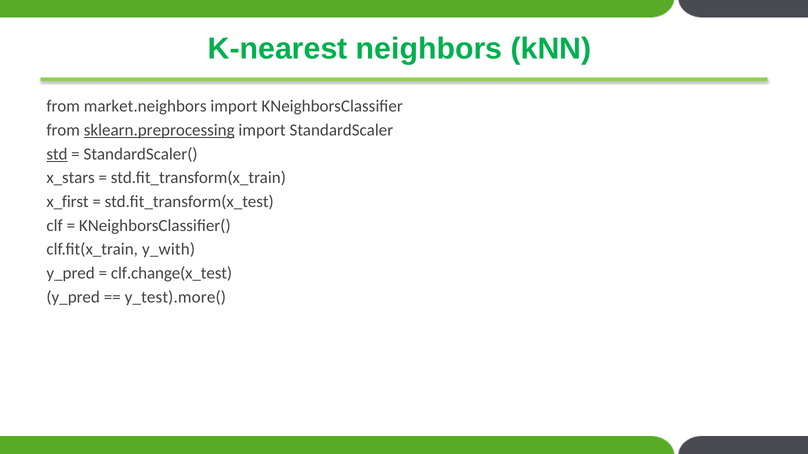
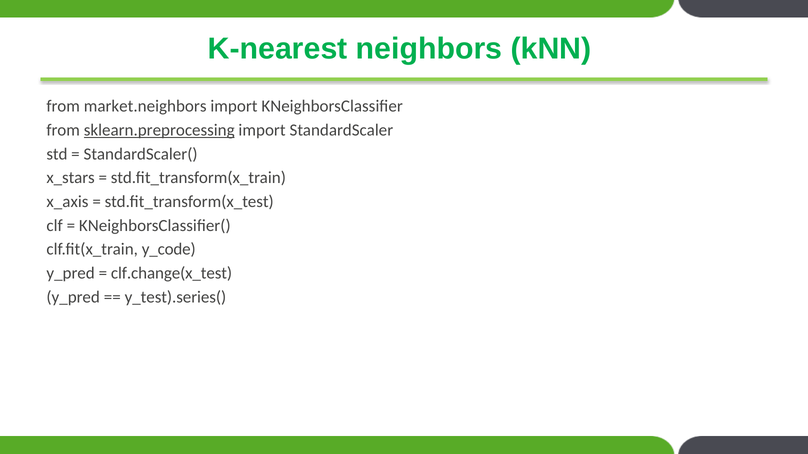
std underline: present -> none (57, 154)
x_first: x_first -> x_axis (67, 202)
y_with: y_with -> y_code (169, 250)
y_test).more(: y_test).more( -> y_test).series( (175, 297)
